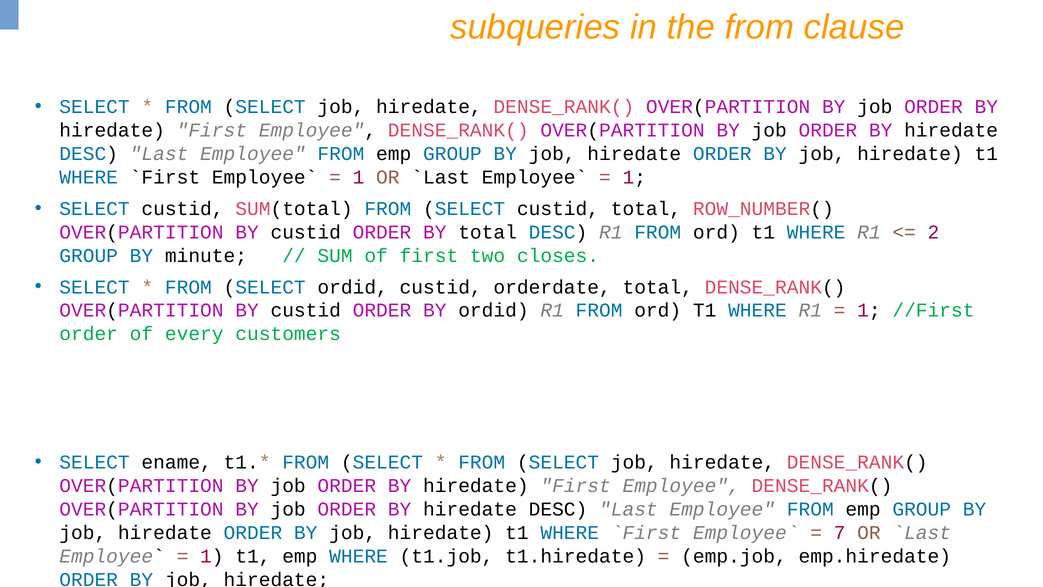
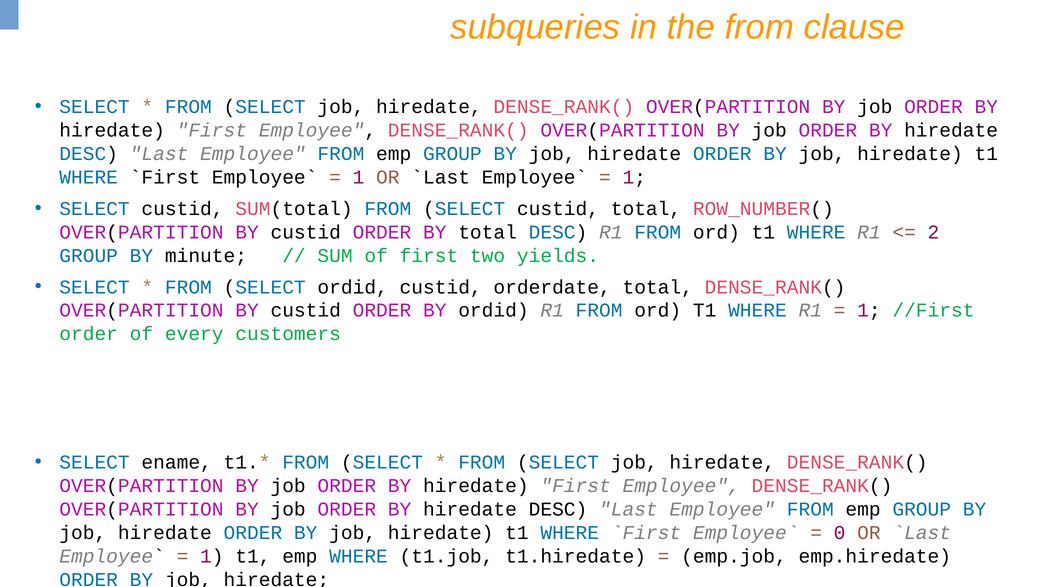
closes: closes -> yields (558, 256)
7: 7 -> 0 (840, 533)
